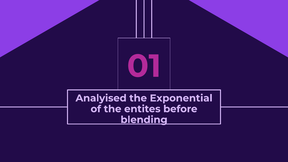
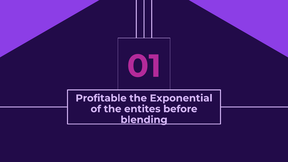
Analyised: Analyised -> Profitable (101, 98)
